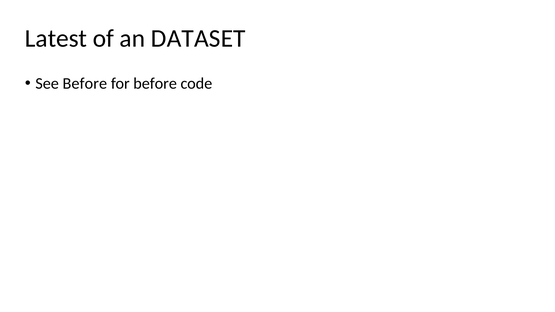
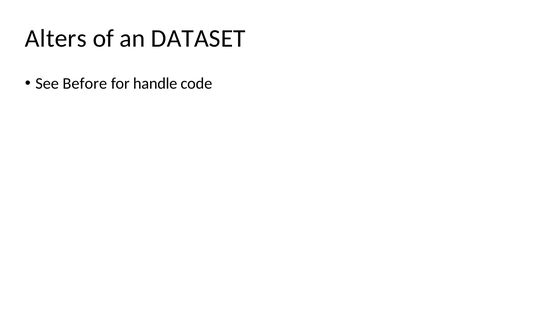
Latest: Latest -> Alters (56, 38)
for before: before -> handle (155, 84)
